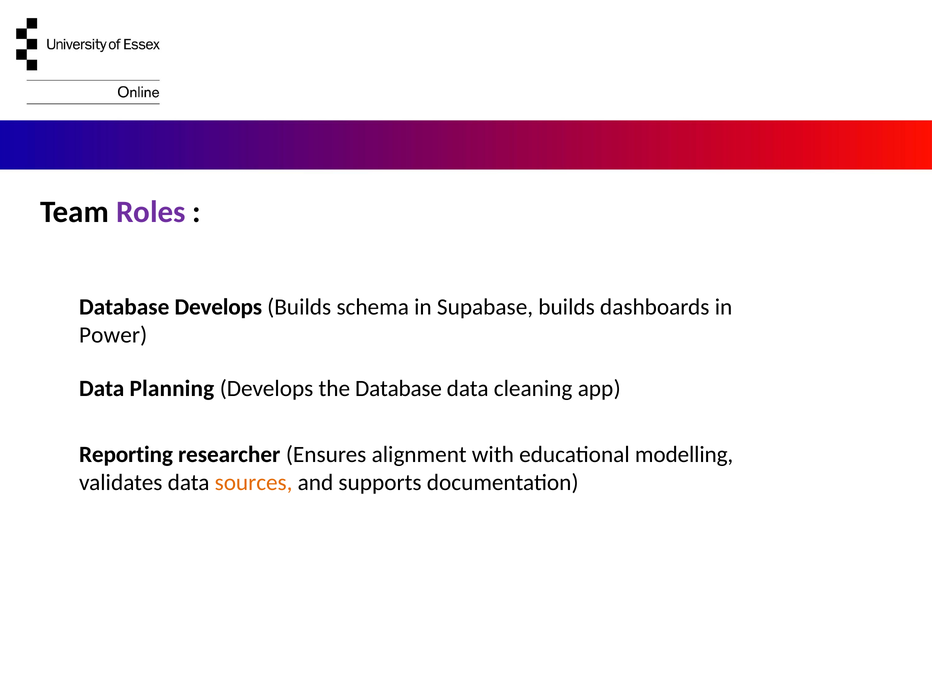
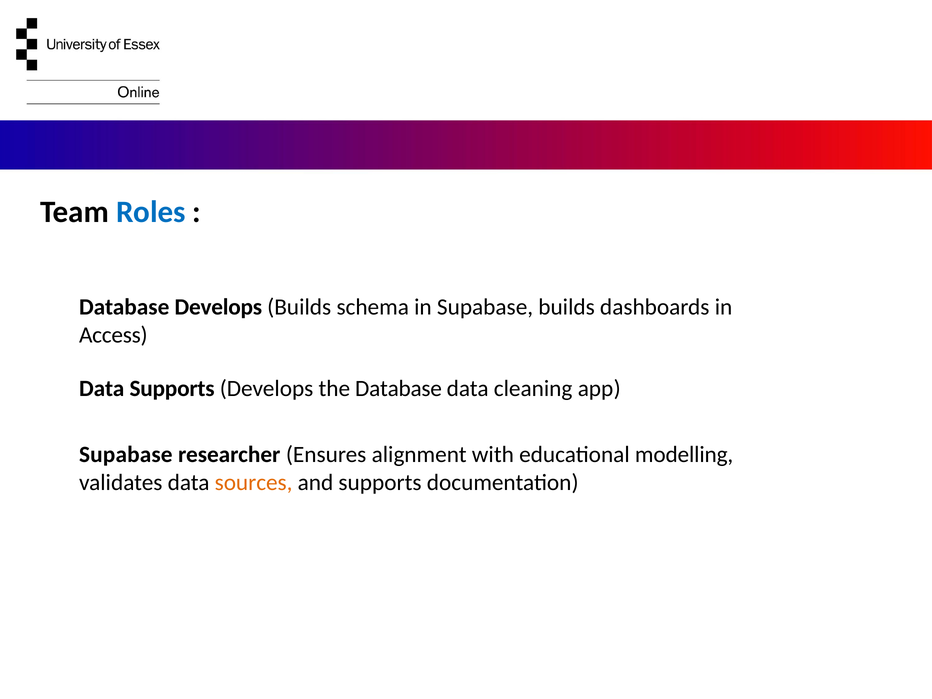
Roles colour: purple -> blue (151, 212)
Power: Power -> Access (113, 335)
Data Planning: Planning -> Supports (172, 388)
Reporting: Reporting -> Supabase (126, 454)
